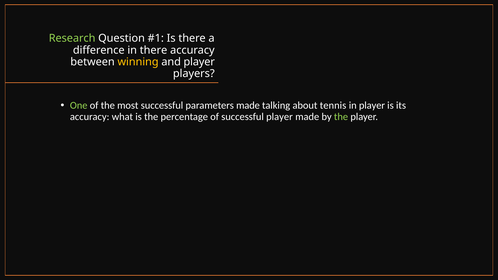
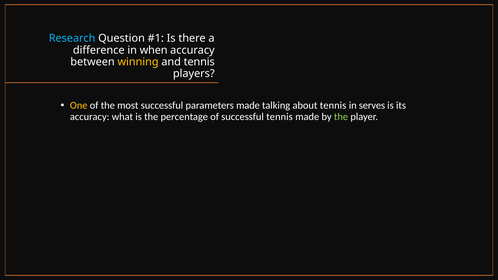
Research colour: light green -> light blue (72, 38)
in there: there -> when (154, 50)
and player: player -> tennis (199, 62)
One colour: light green -> yellow (79, 105)
in player: player -> serves (372, 105)
successful player: player -> tennis (280, 117)
